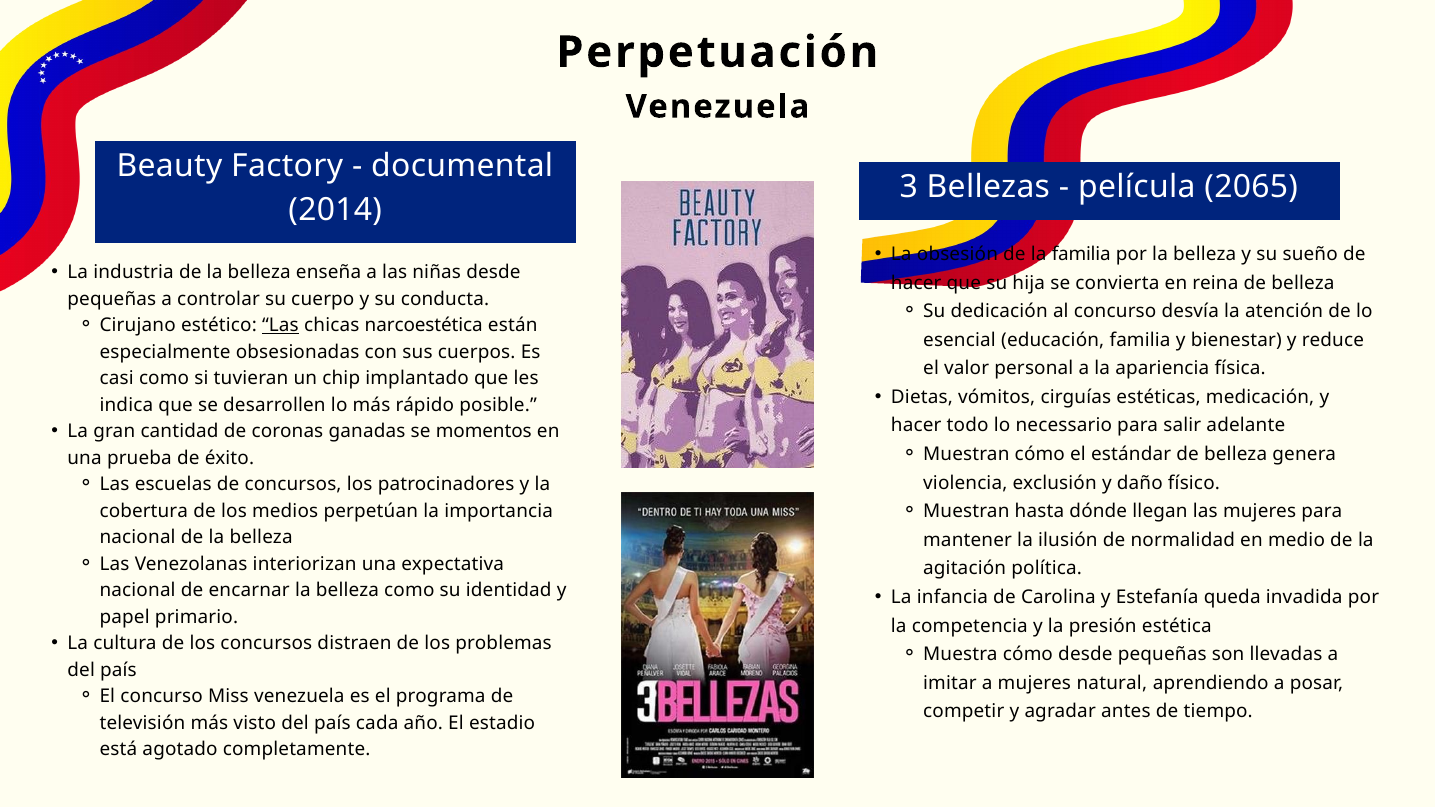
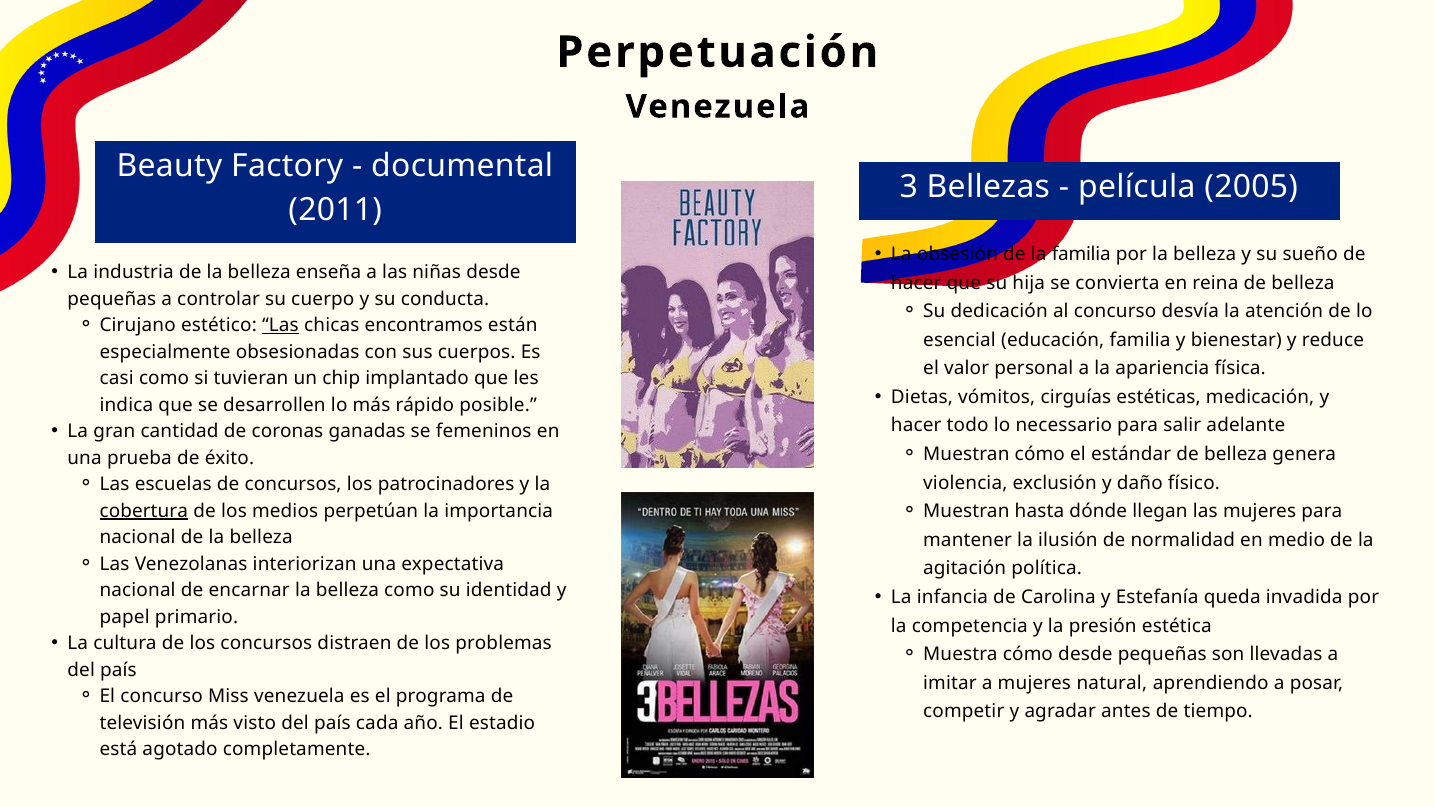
2065: 2065 -> 2005 (1251, 187)
2014: 2014 -> 2011 (335, 210)
narcoestética: narcoestética -> encontramos (424, 326)
momentos: momentos -> femeninos (484, 432)
cobertura underline: none -> present (144, 511)
